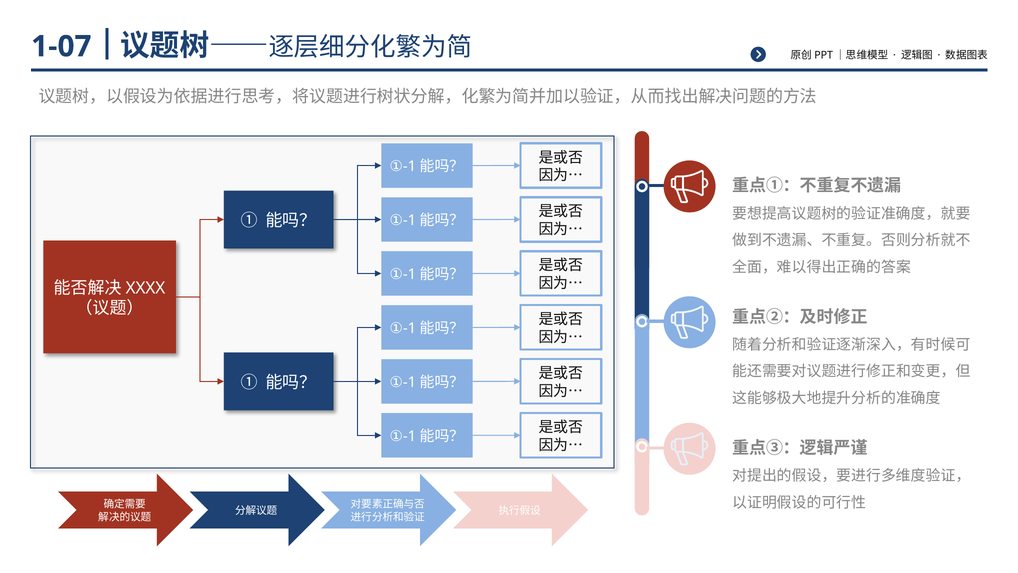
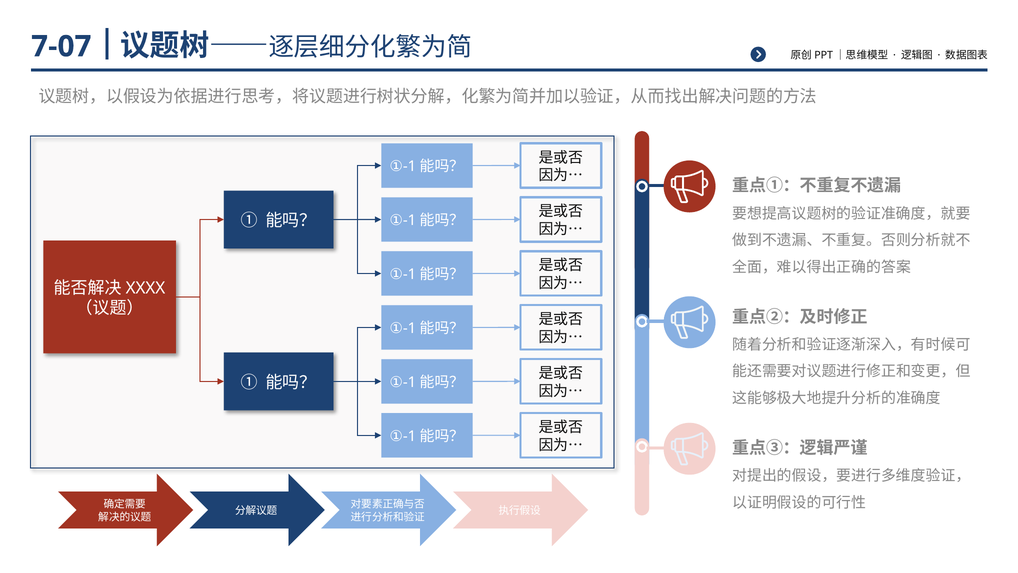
1-07: 1-07 -> 7-07 (61, 46)
